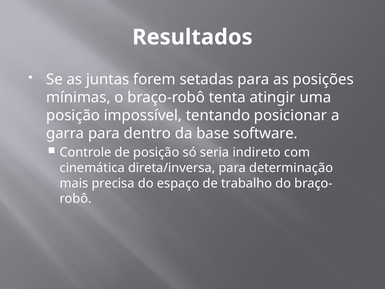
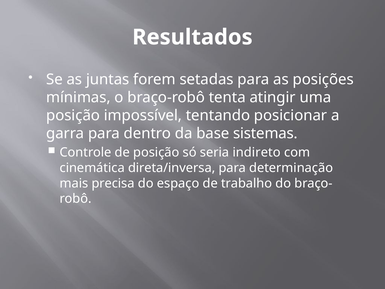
software: software -> sistemas (265, 133)
